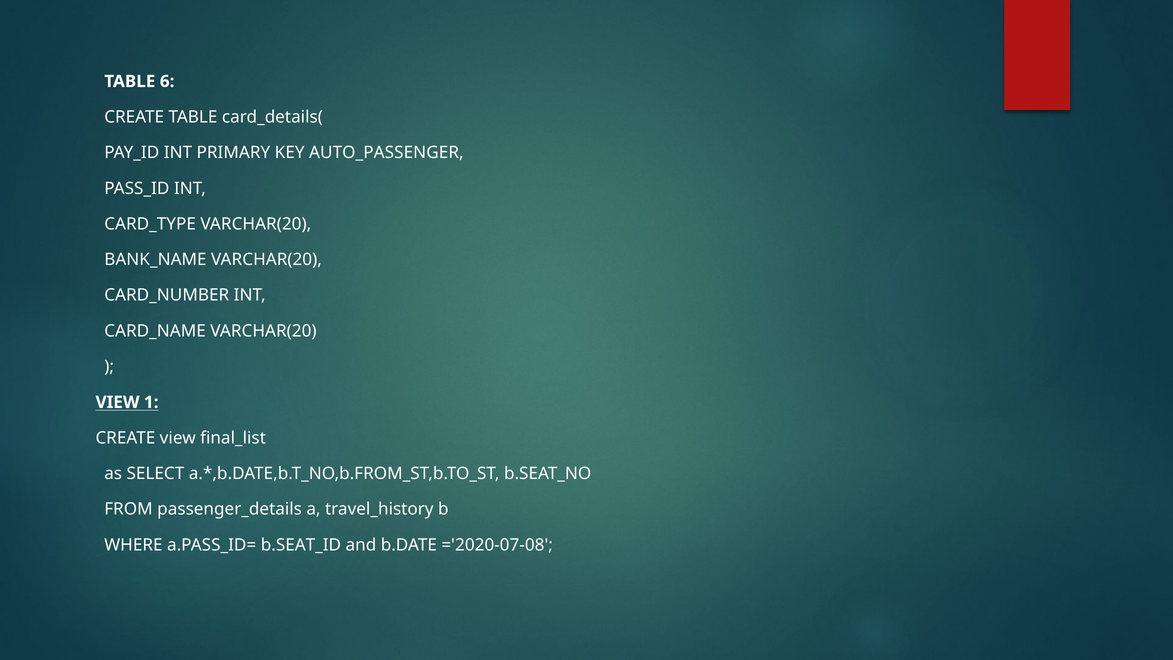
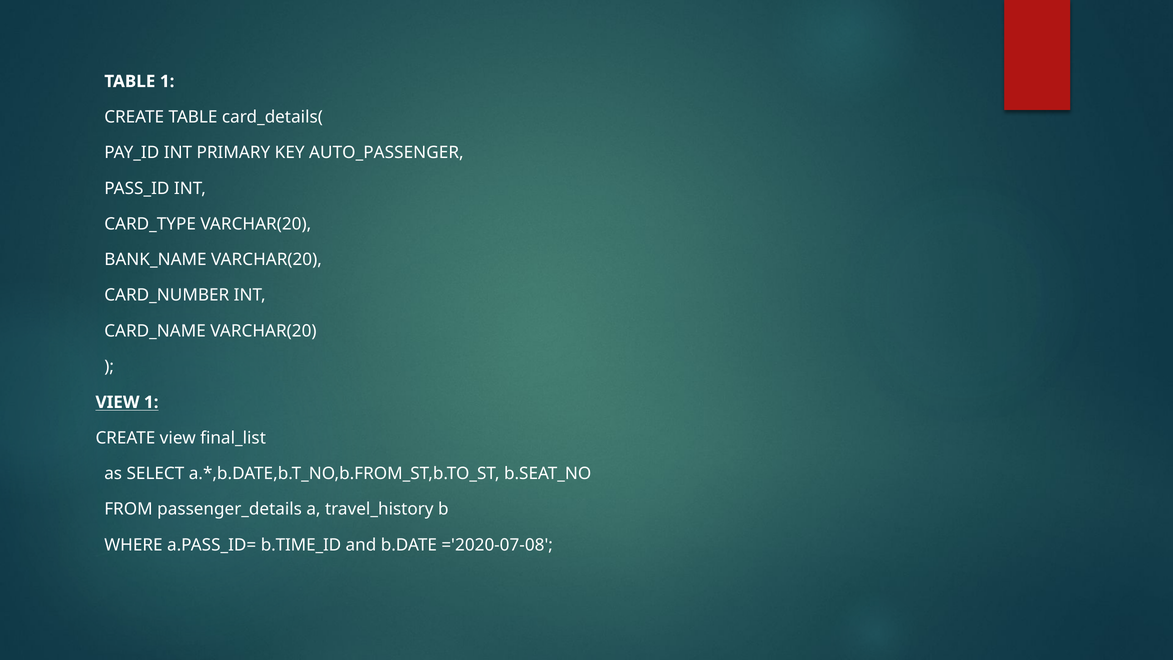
TABLE 6: 6 -> 1 (167, 81)
b.SEAT_ID: b.SEAT_ID -> b.TIME_ID (301, 545)
